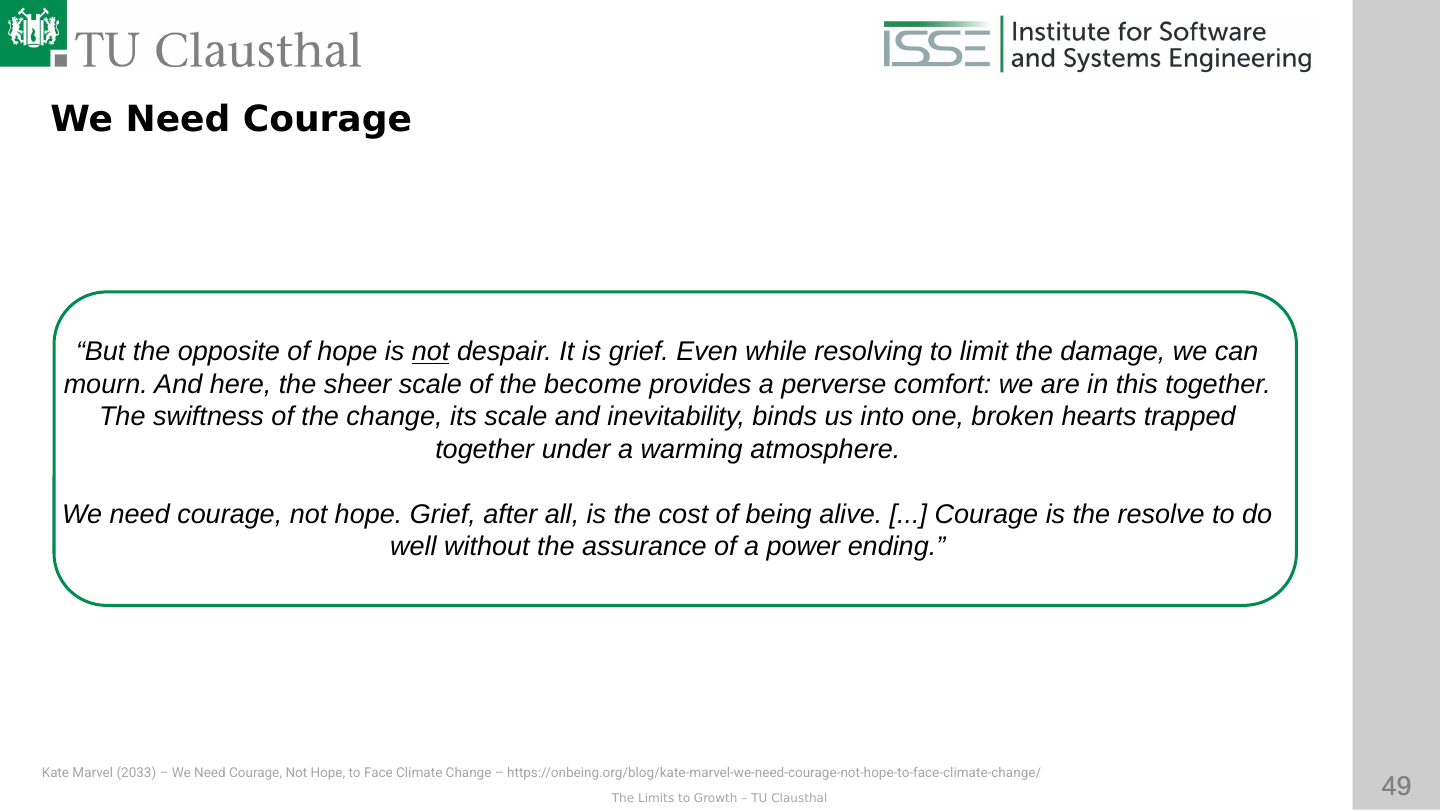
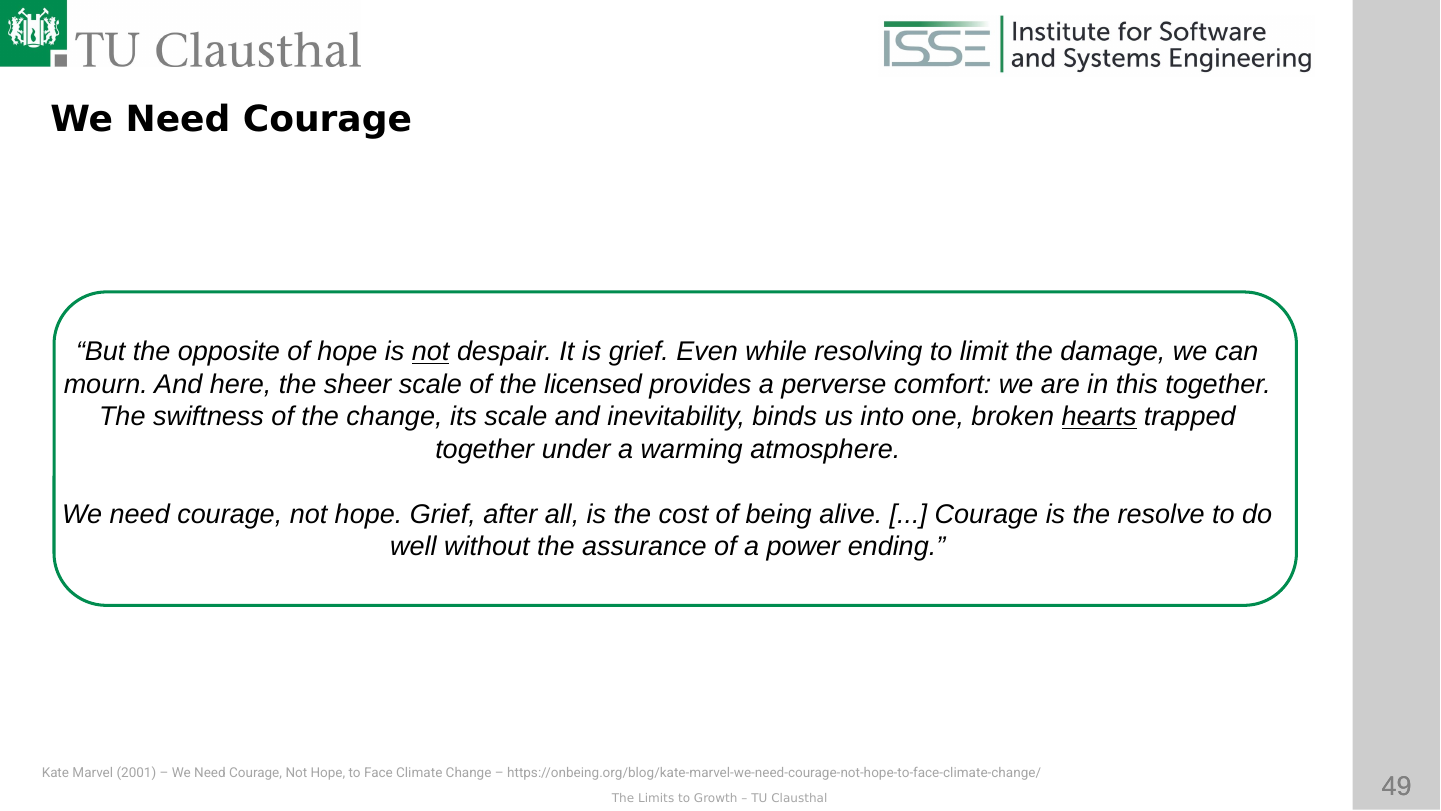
become: become -> licensed (593, 384)
hearts underline: none -> present (1099, 417)
2033: 2033 -> 2001 (136, 772)
